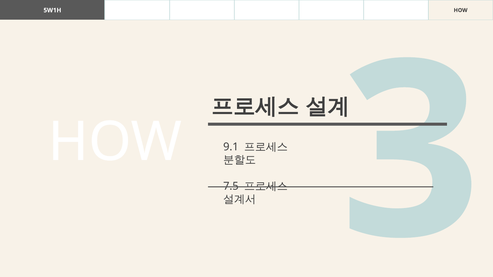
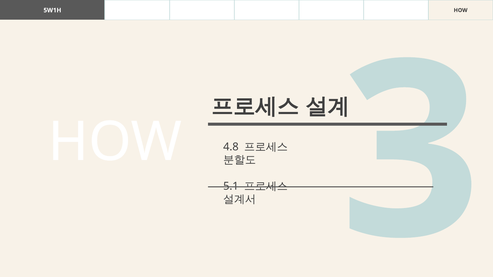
9.1: 9.1 -> 4.8 (231, 147)
7.5: 7.5 -> 5.1 (231, 186)
